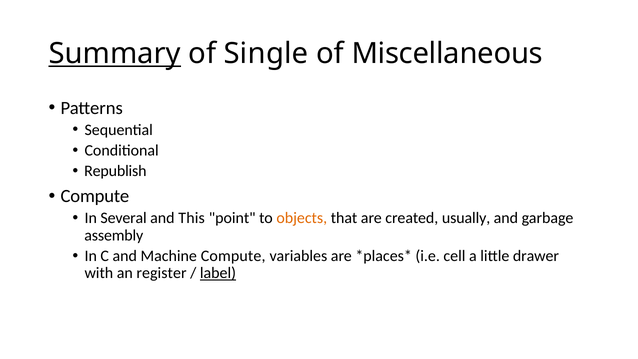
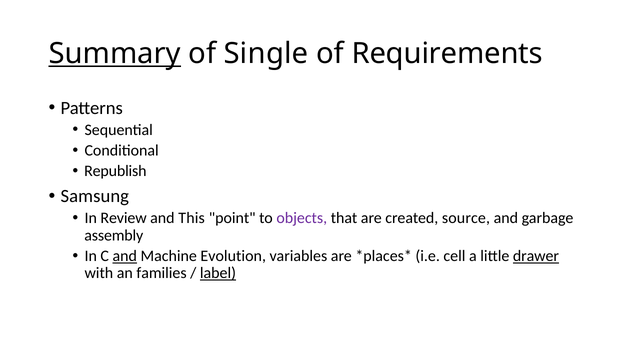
Miscellaneous: Miscellaneous -> Requirements (447, 54)
Compute: Compute -> Samsung (95, 196)
Several: Several -> Review (124, 218)
objects colour: orange -> purple (302, 218)
usually: usually -> source (466, 218)
and underline: none -> present (125, 256)
Machine Compute: Compute -> Evolution (233, 256)
drawer underline: none -> present (536, 256)
register: register -> families (162, 273)
